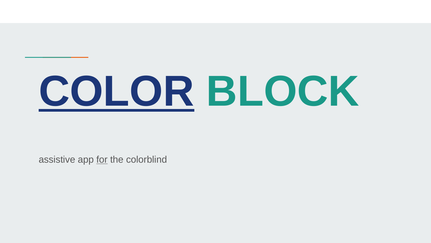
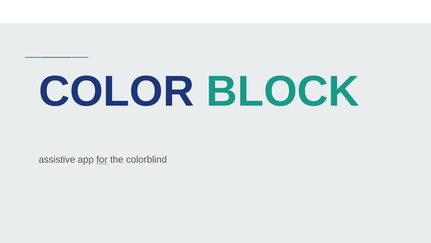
COLOR underline: present -> none (116, 91)
